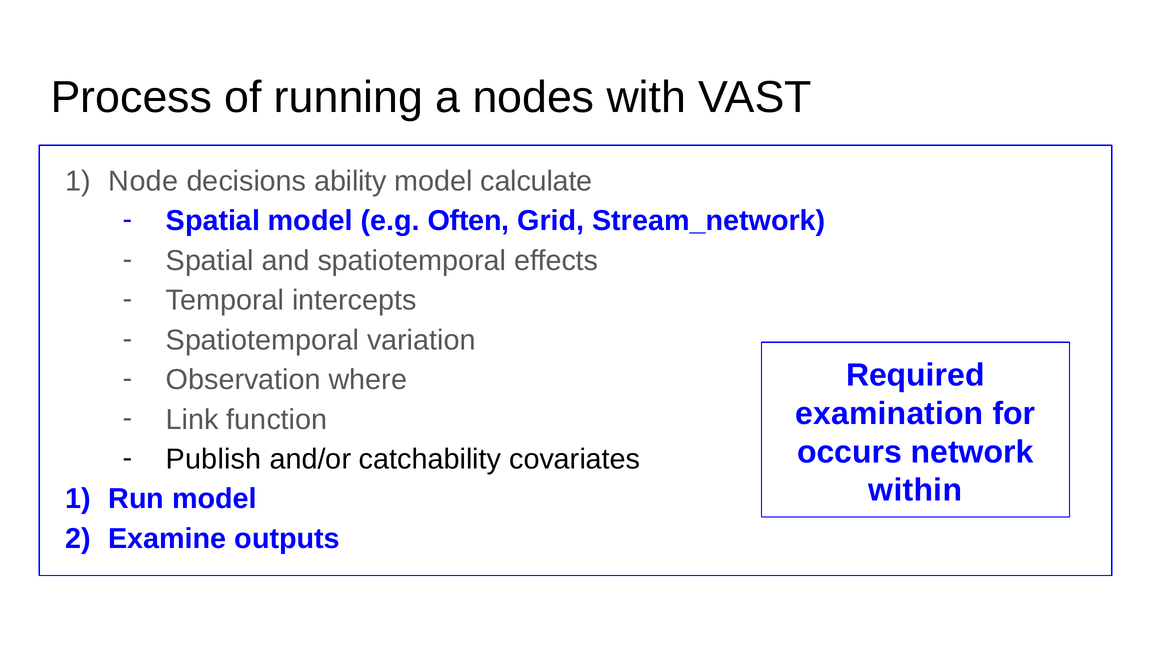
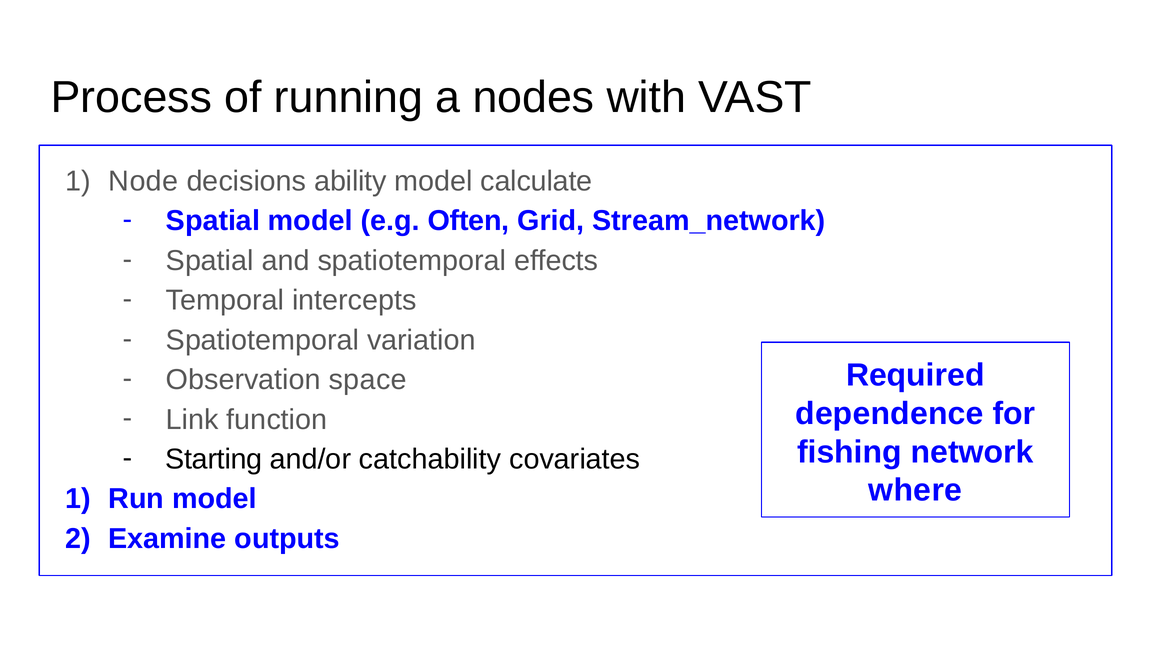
where: where -> space (368, 379)
examination: examination -> dependence (889, 413)
occurs: occurs -> fishing (849, 452)
Publish: Publish -> Starting (214, 459)
within: within -> where (915, 490)
